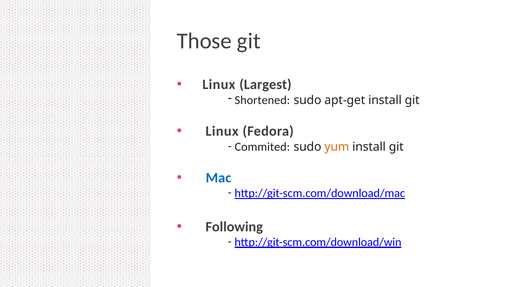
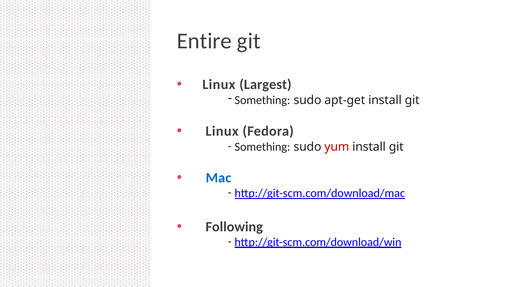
Those: Those -> Entire (204, 41)
Shortened: Shortened -> Something (262, 100)
Commited: Commited -> Something (262, 147)
yum colour: orange -> red (337, 147)
